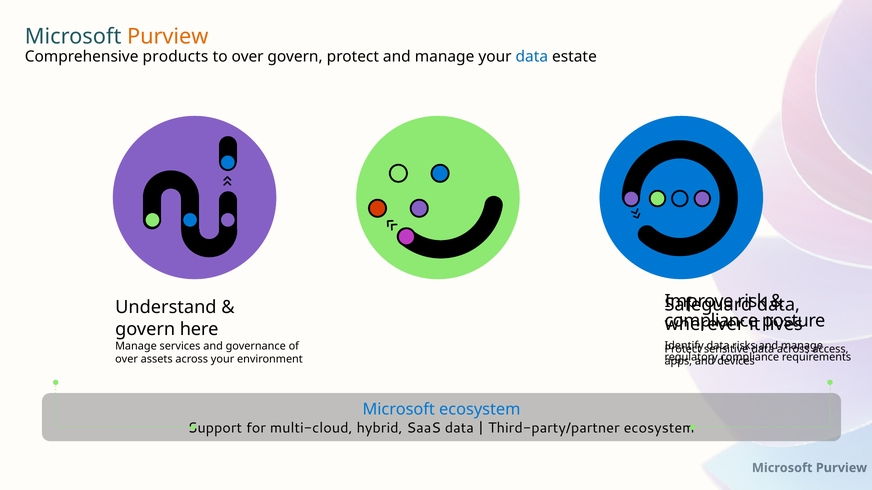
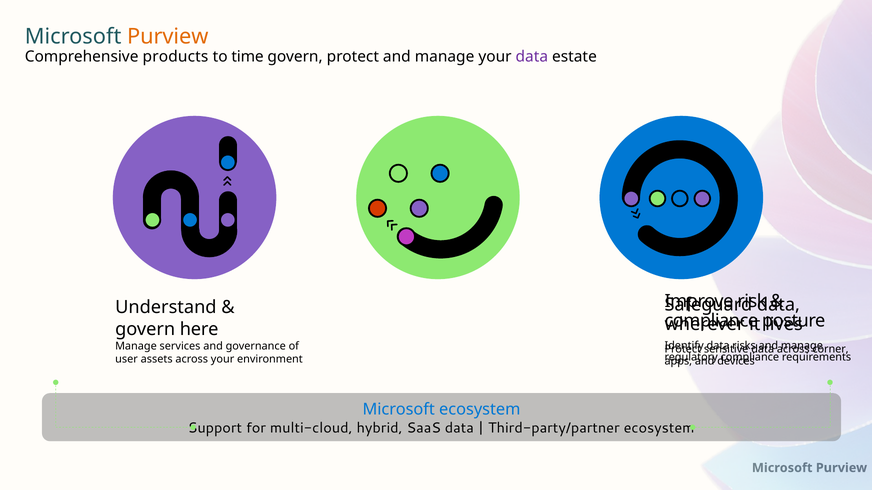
to over: over -> time (248, 57)
data colour: blue -> purple (532, 57)
access: access -> corner (831, 350)
over: over -> user (127, 359)
